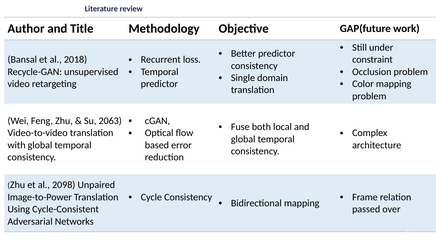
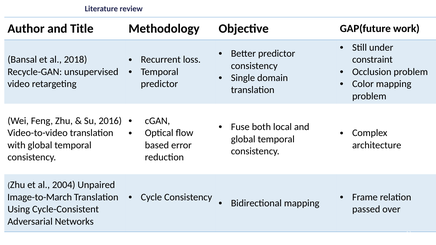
2063: 2063 -> 2016 (110, 121)
2098: 2098 -> 2004 (64, 185)
Image-to-Power: Image-to-Power -> Image-to-March (40, 197)
